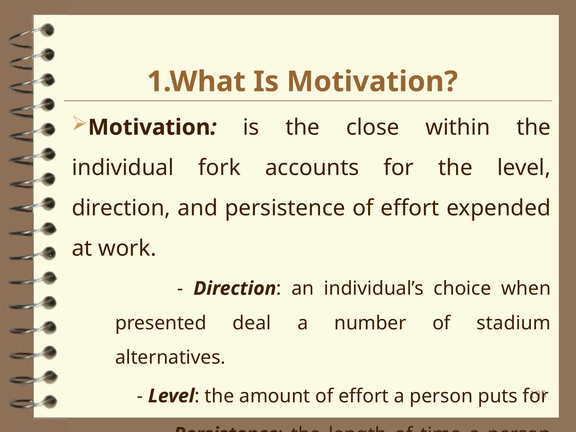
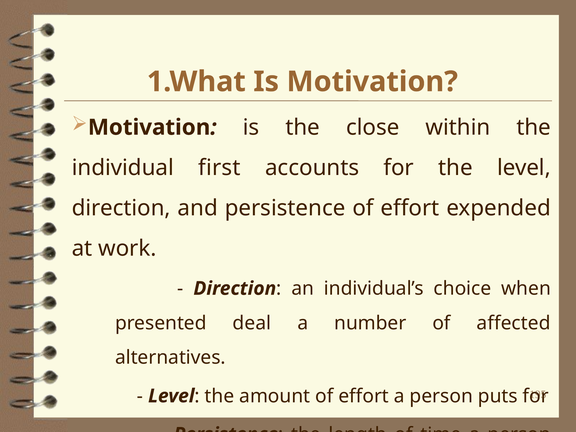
fork: fork -> first (219, 168)
stadium: stadium -> affected (514, 323)
